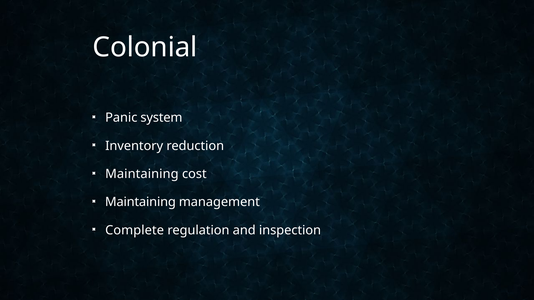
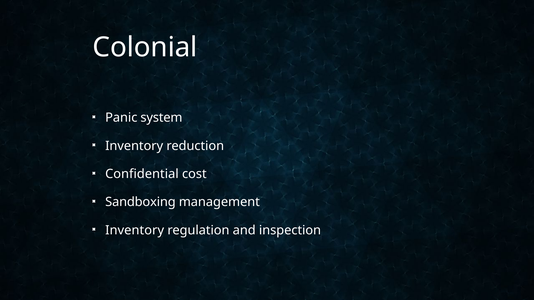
Maintaining: Maintaining -> Confidential (142, 174)
Maintaining: Maintaining -> Sandboxing (140, 202)
Complete: Complete -> Inventory (135, 230)
